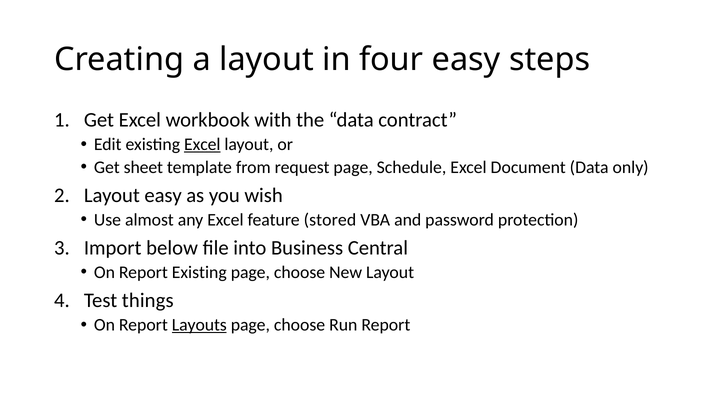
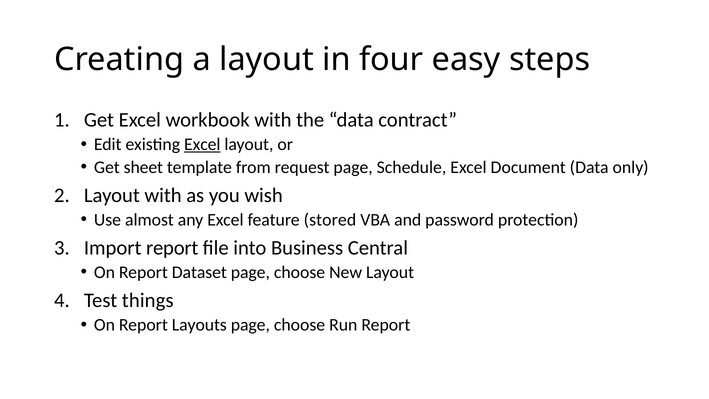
Layout easy: easy -> with (163, 195)
Import below: below -> report (172, 248)
Report Existing: Existing -> Dataset (199, 272)
Layouts underline: present -> none (199, 325)
